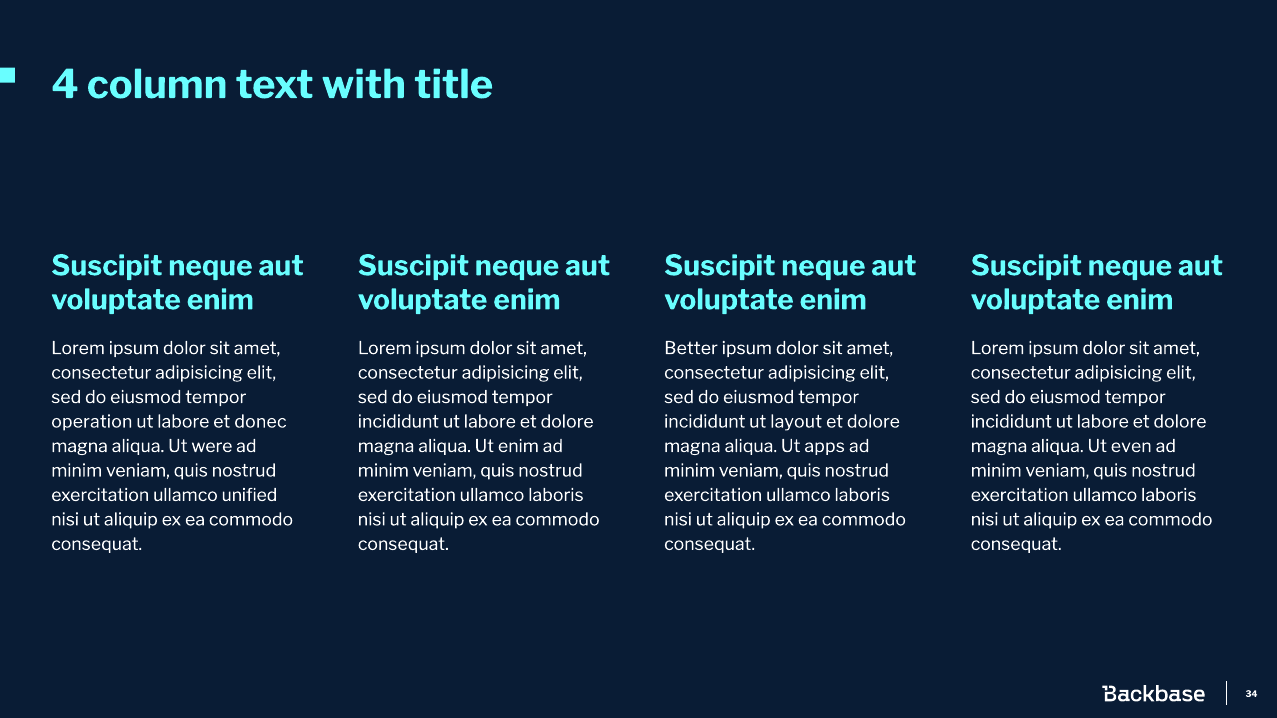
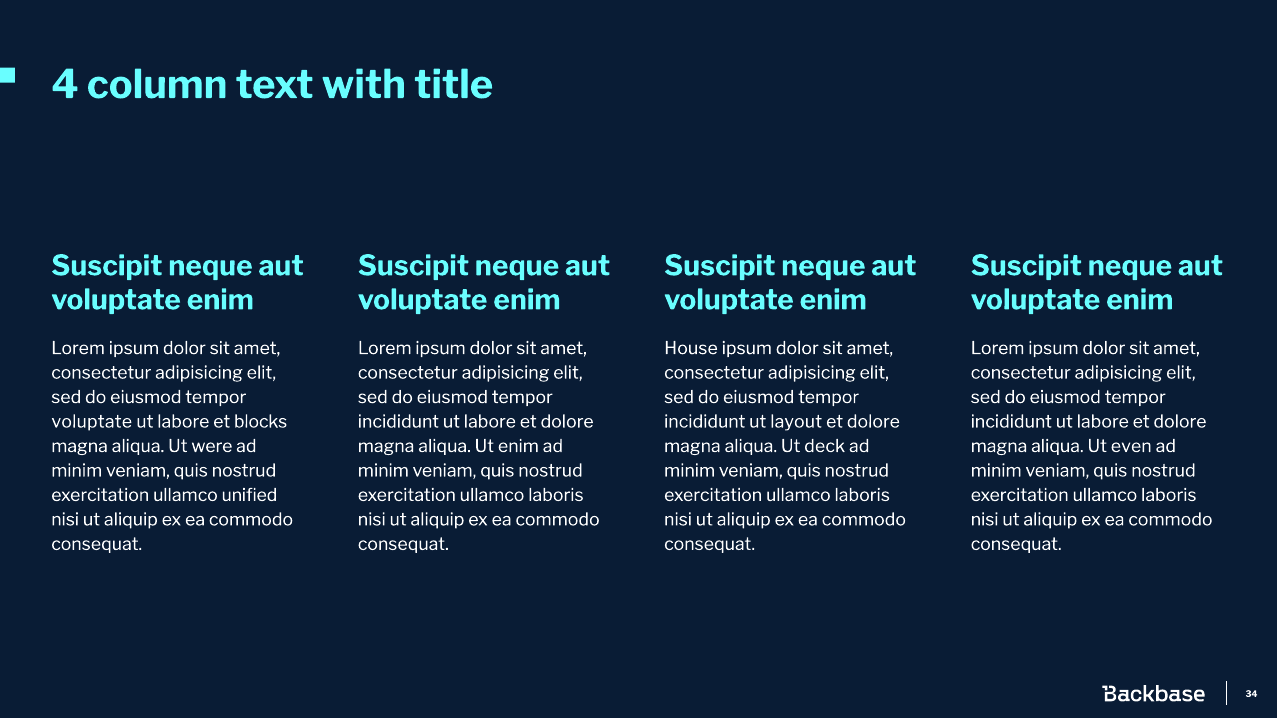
Better: Better -> House (691, 348)
operation: operation -> voluptate (92, 422)
donec: donec -> blocks (261, 422)
apps: apps -> deck (825, 446)
